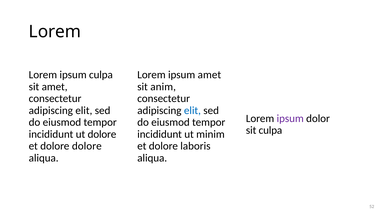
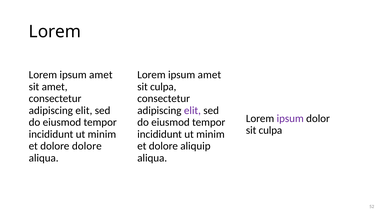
culpa: culpa -> amet (101, 75)
anim: anim -> culpa (163, 87)
elit colour: blue -> purple (192, 111)
dolore: dolore -> minim (102, 134)
laboris: laboris -> aliquip (195, 146)
